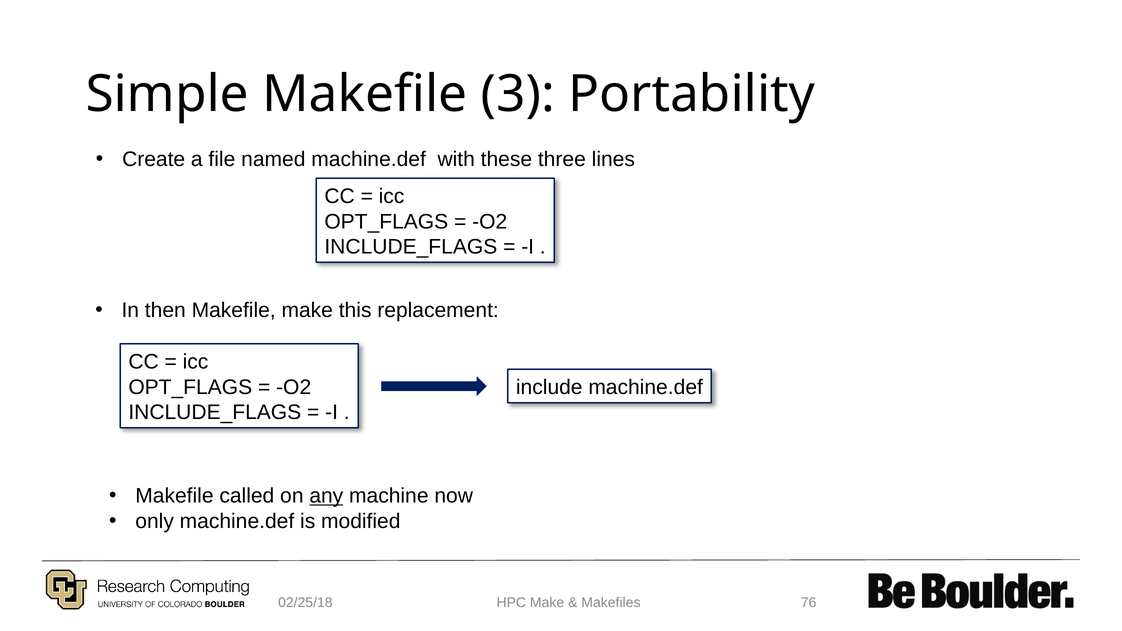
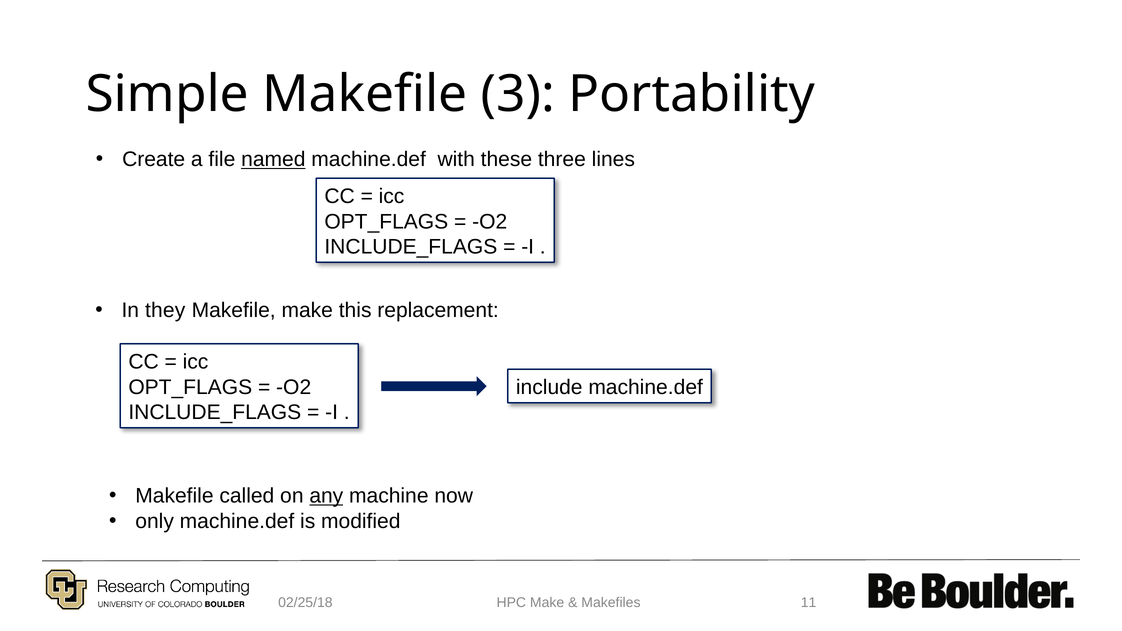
named underline: none -> present (273, 159)
then: then -> they (165, 310)
76: 76 -> 11 (809, 603)
